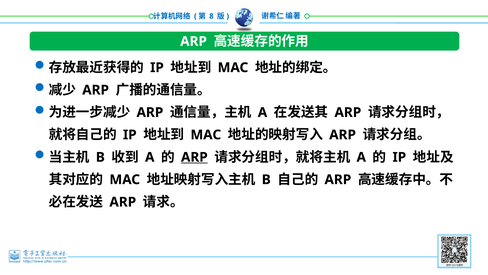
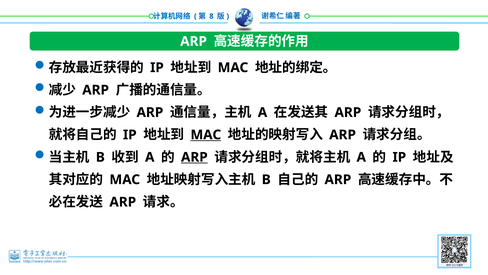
MAC underline: none -> present (206, 135)
